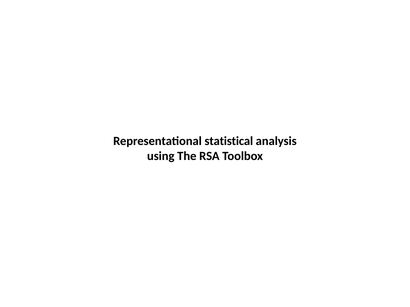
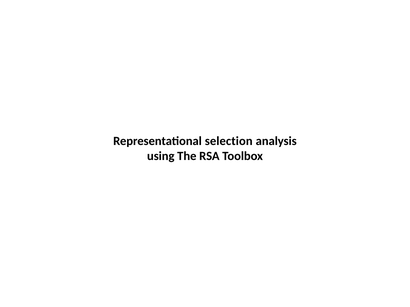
statistical: statistical -> selection (229, 141)
